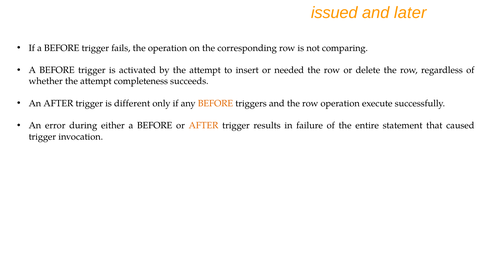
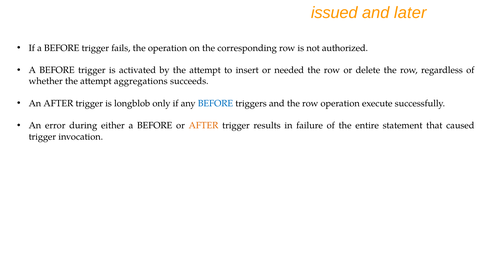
comparing: comparing -> authorized (345, 48)
completeness: completeness -> aggregations (141, 81)
different: different -> longblob (132, 103)
BEFORE colour: orange -> blue (215, 103)
